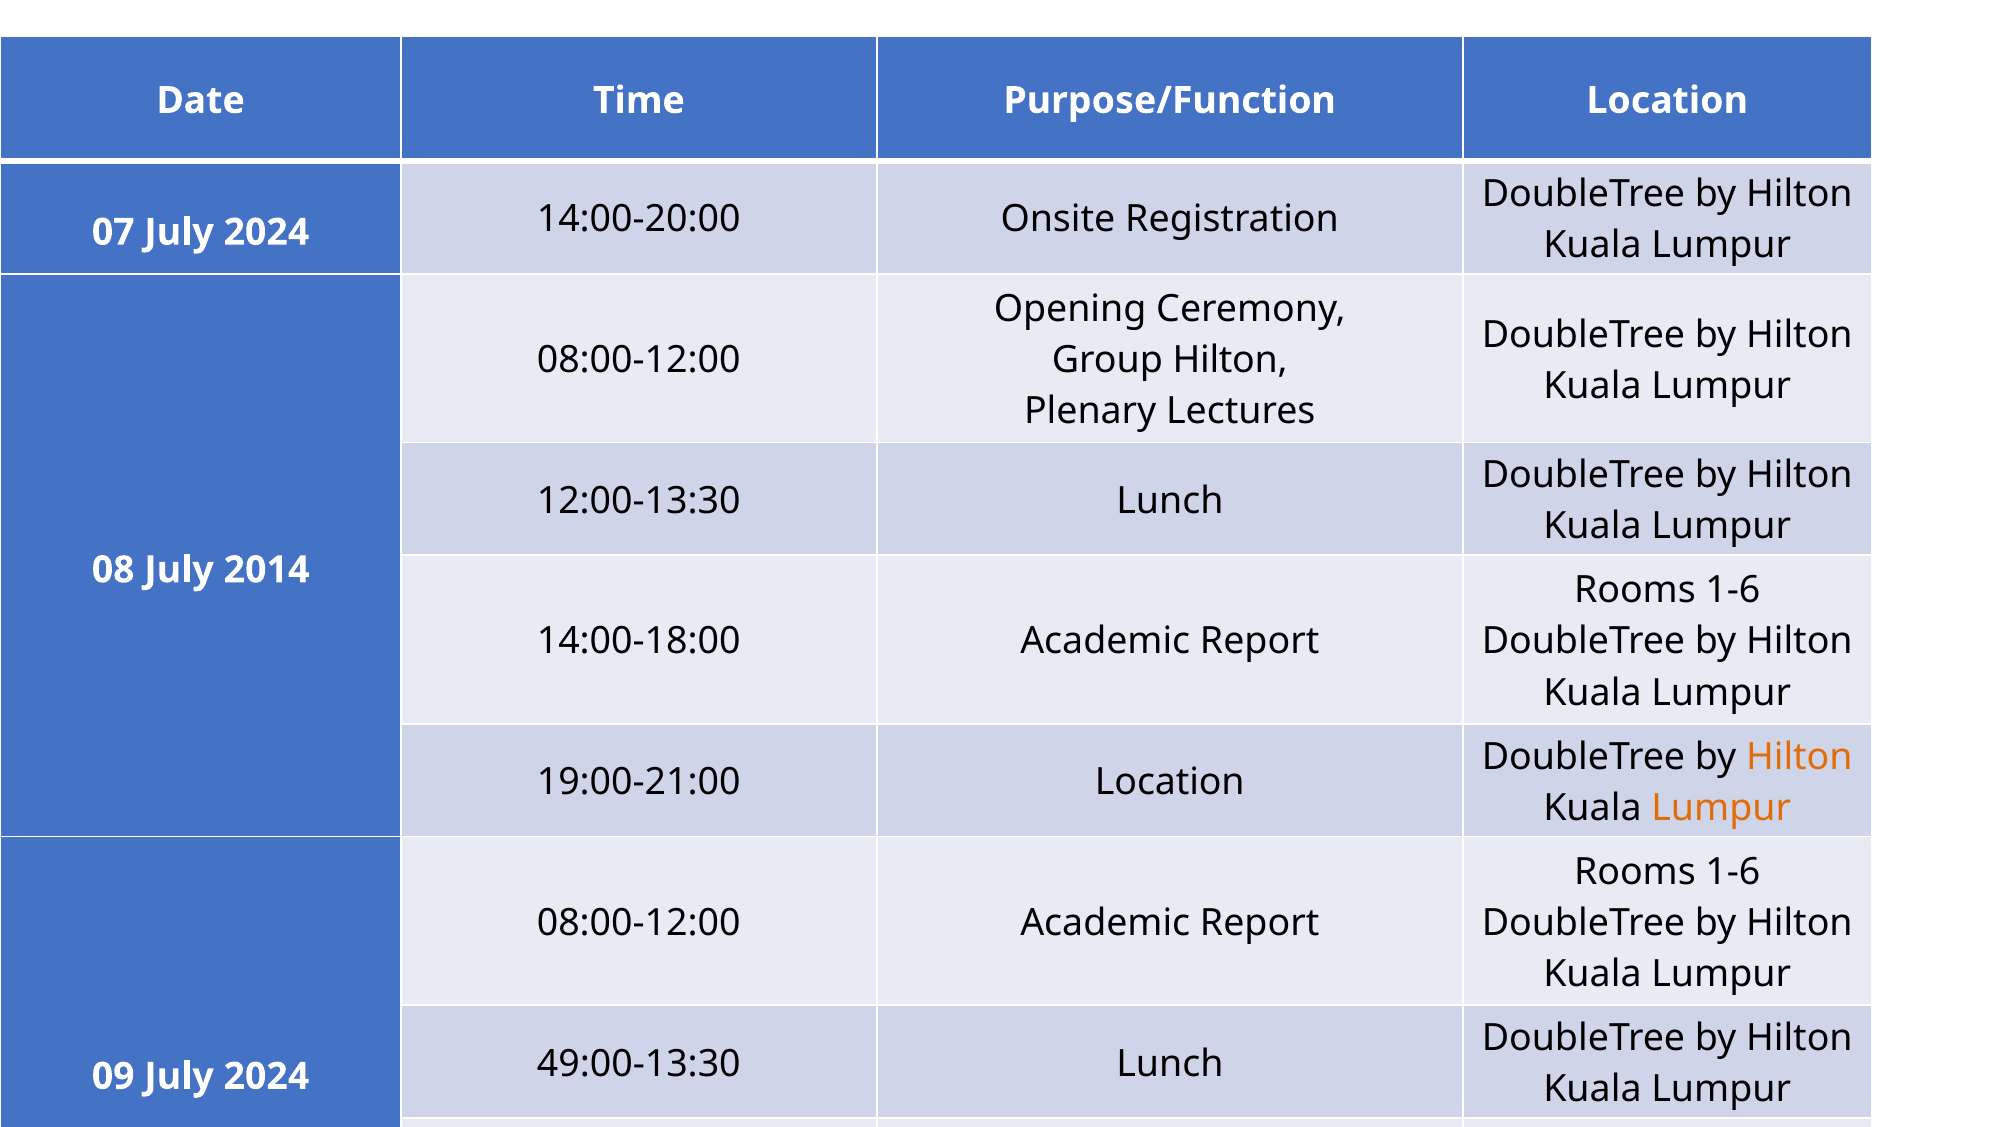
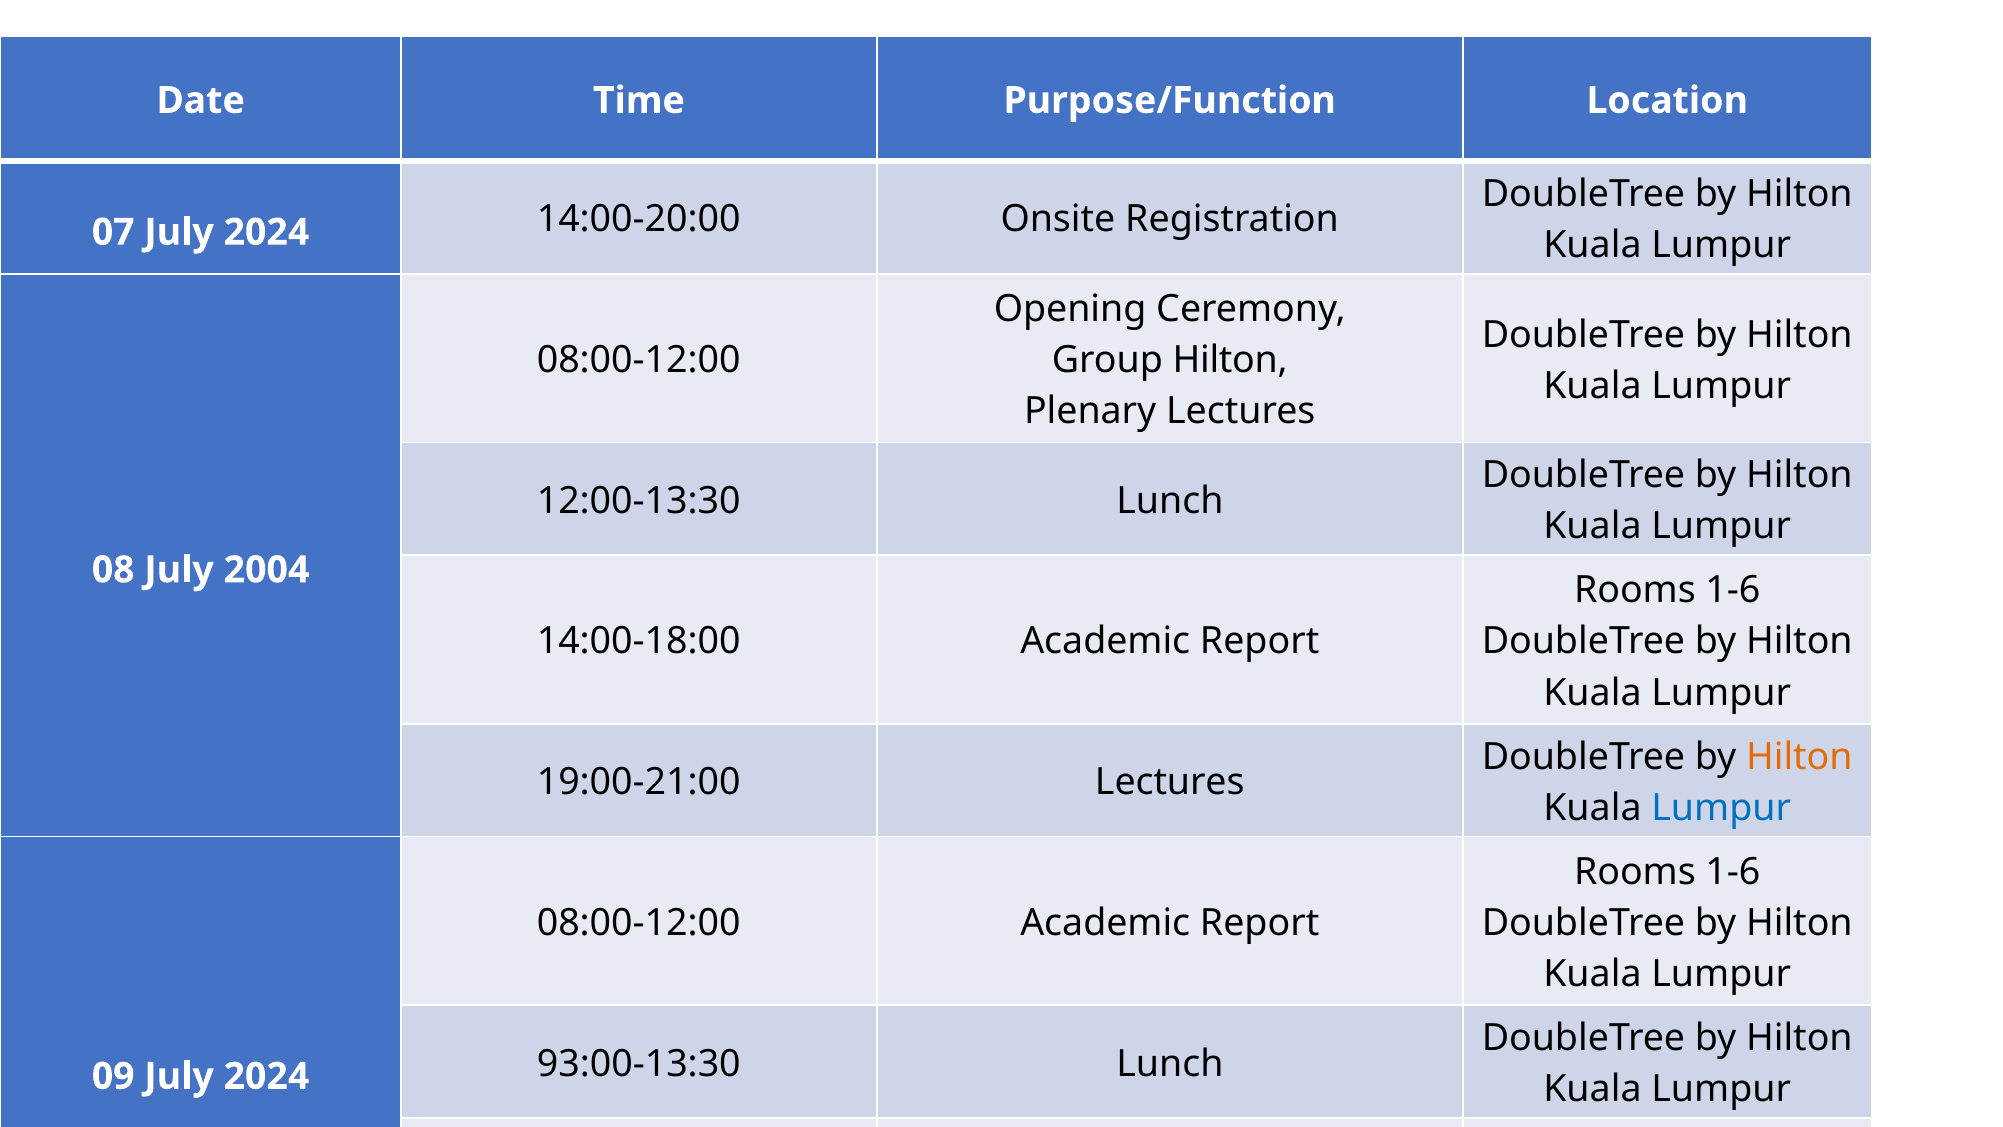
2014: 2014 -> 2004 (267, 570)
19:00-21:00 Location: Location -> Lectures (1170, 782)
Lumpur colour: orange -> blue (1721, 808)
49:00-13:30: 49:00-13:30 -> 93:00-13:30 (639, 1063)
